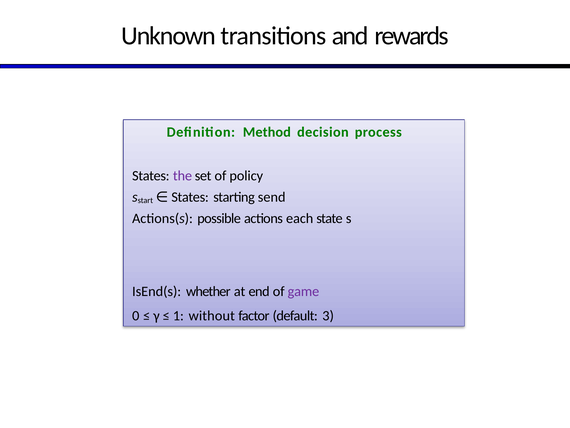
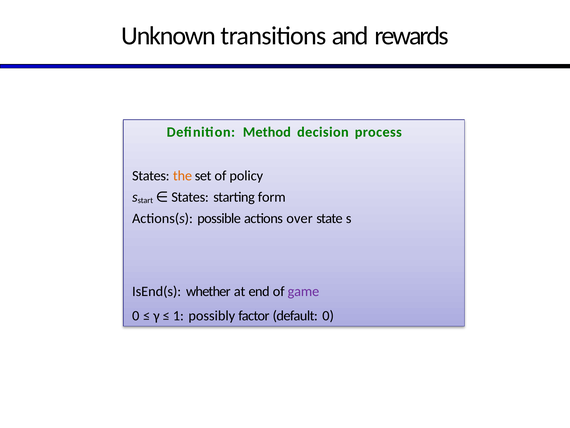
the colour: purple -> orange (183, 176)
send: send -> form (272, 197)
each: each -> over (300, 218)
without: without -> possibly (212, 315)
default 3: 3 -> 0 (328, 315)
